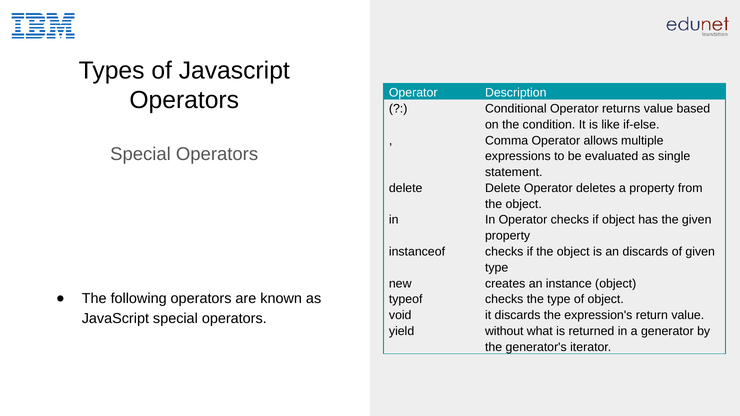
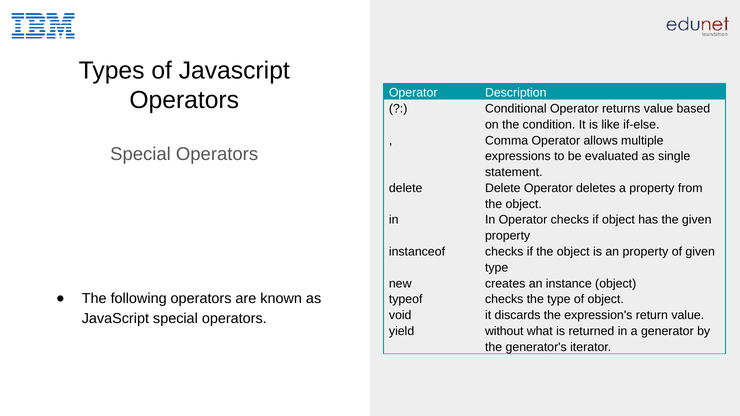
an discards: discards -> property (645, 252)
